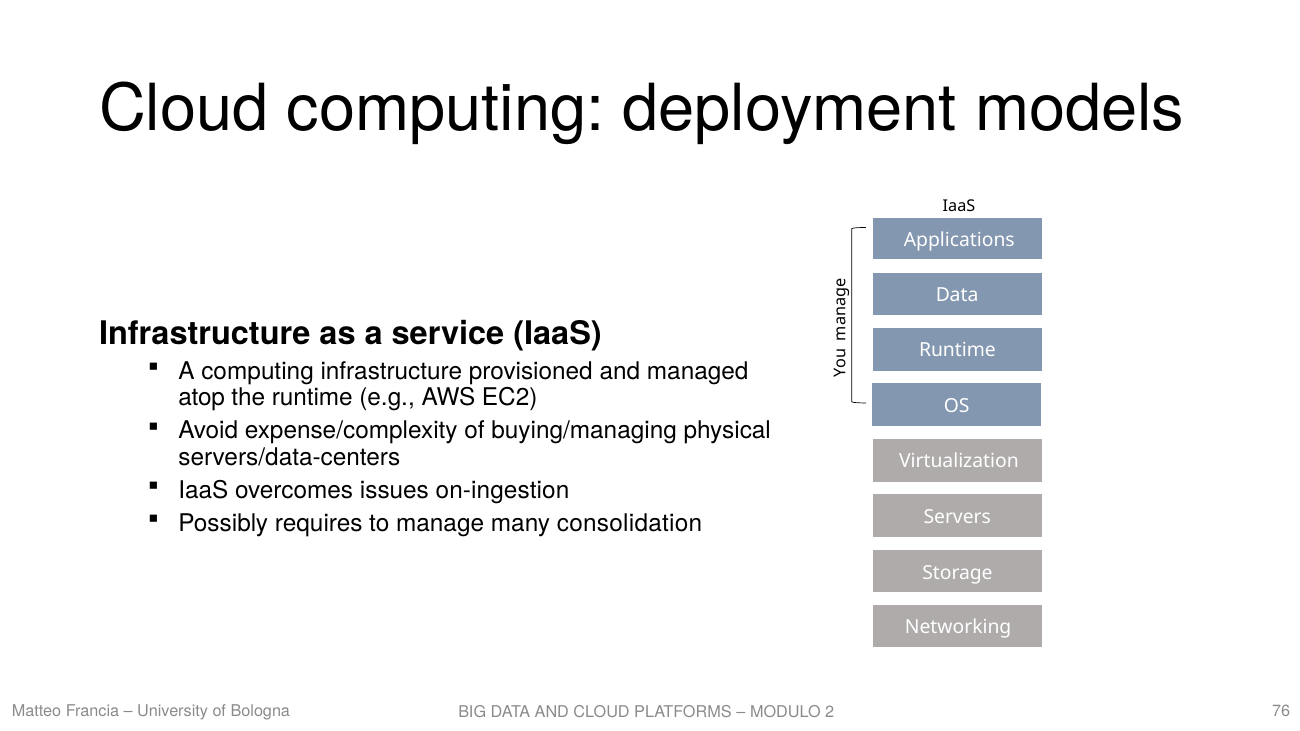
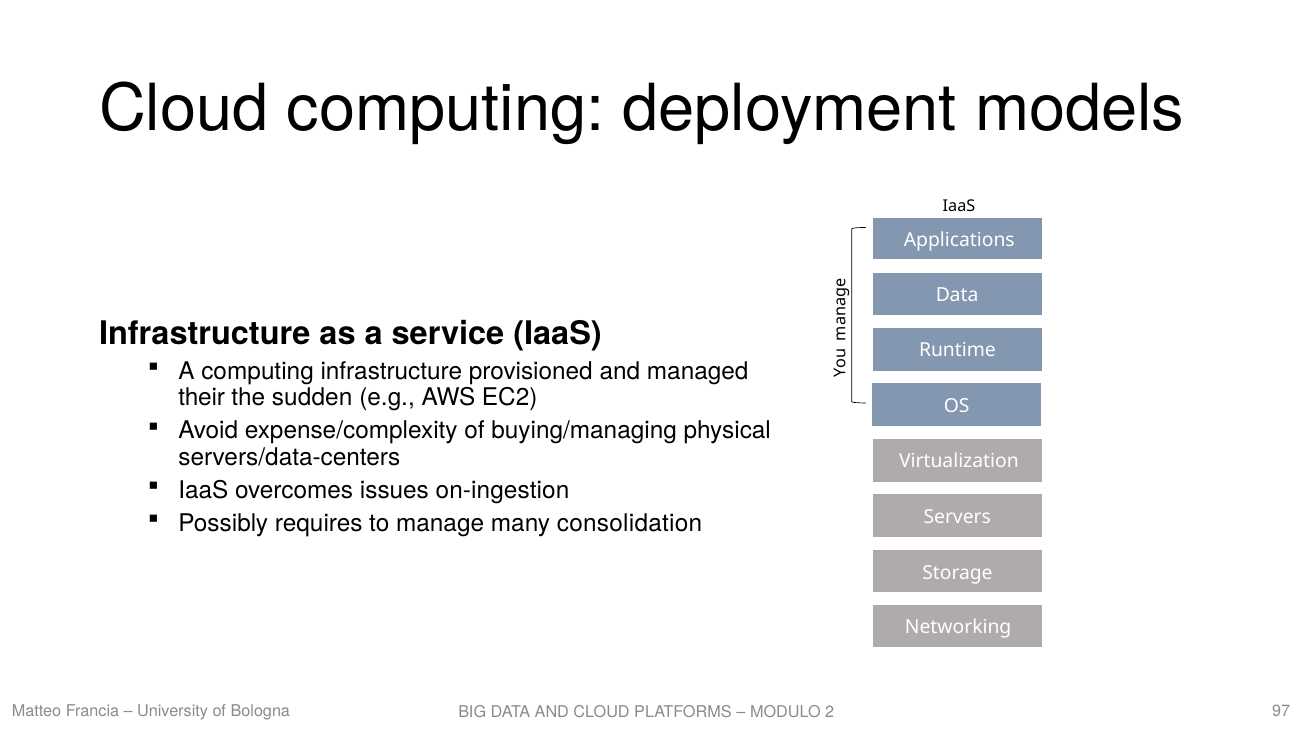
atop: atop -> their (202, 398)
the runtime: runtime -> sudden (312, 398)
76: 76 -> 97 (1281, 711)
